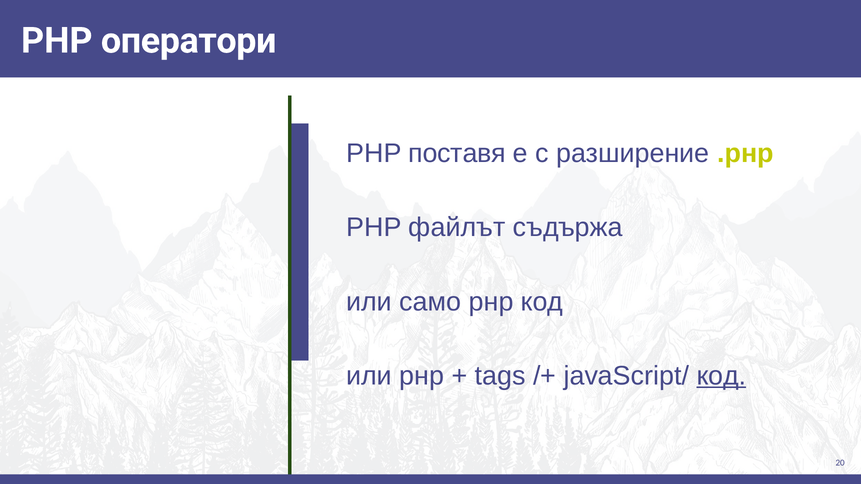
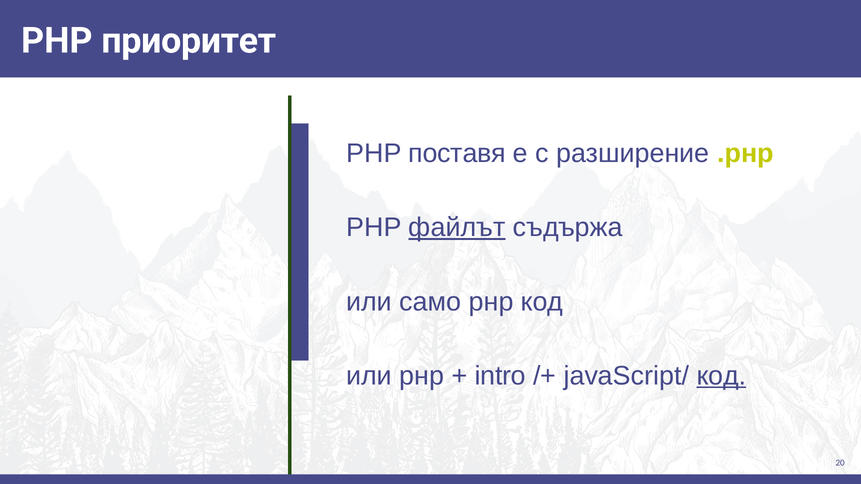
оператори: оператори -> приоритет (189, 41)
файлът underline: none -> present (457, 228)
tags: tags -> intro (500, 376)
